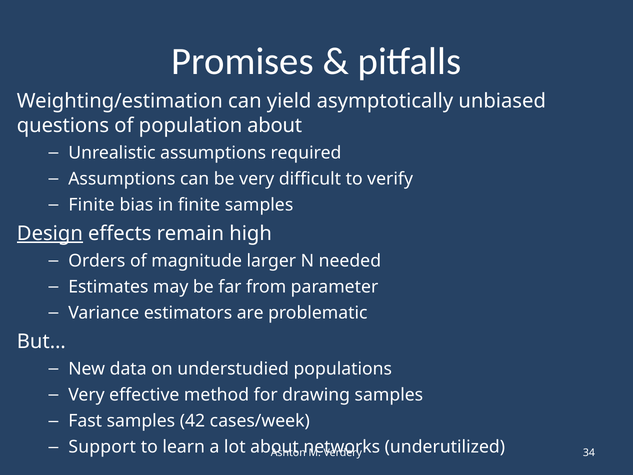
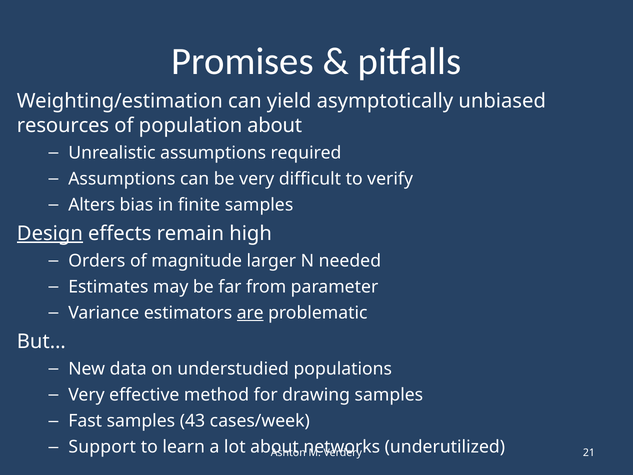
questions: questions -> resources (63, 125)
Finite: Finite -> Alters (92, 205)
are underline: none -> present (250, 313)
42: 42 -> 43 (192, 421)
34: 34 -> 21 (589, 453)
